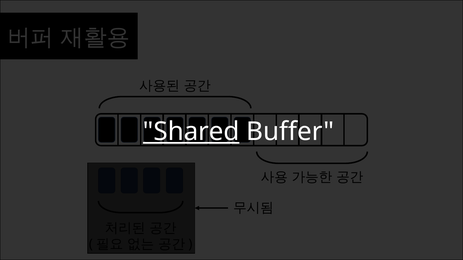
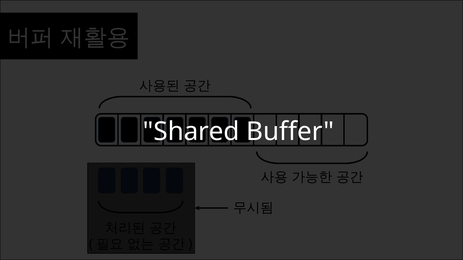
Shared underline: present -> none (191, 132)
